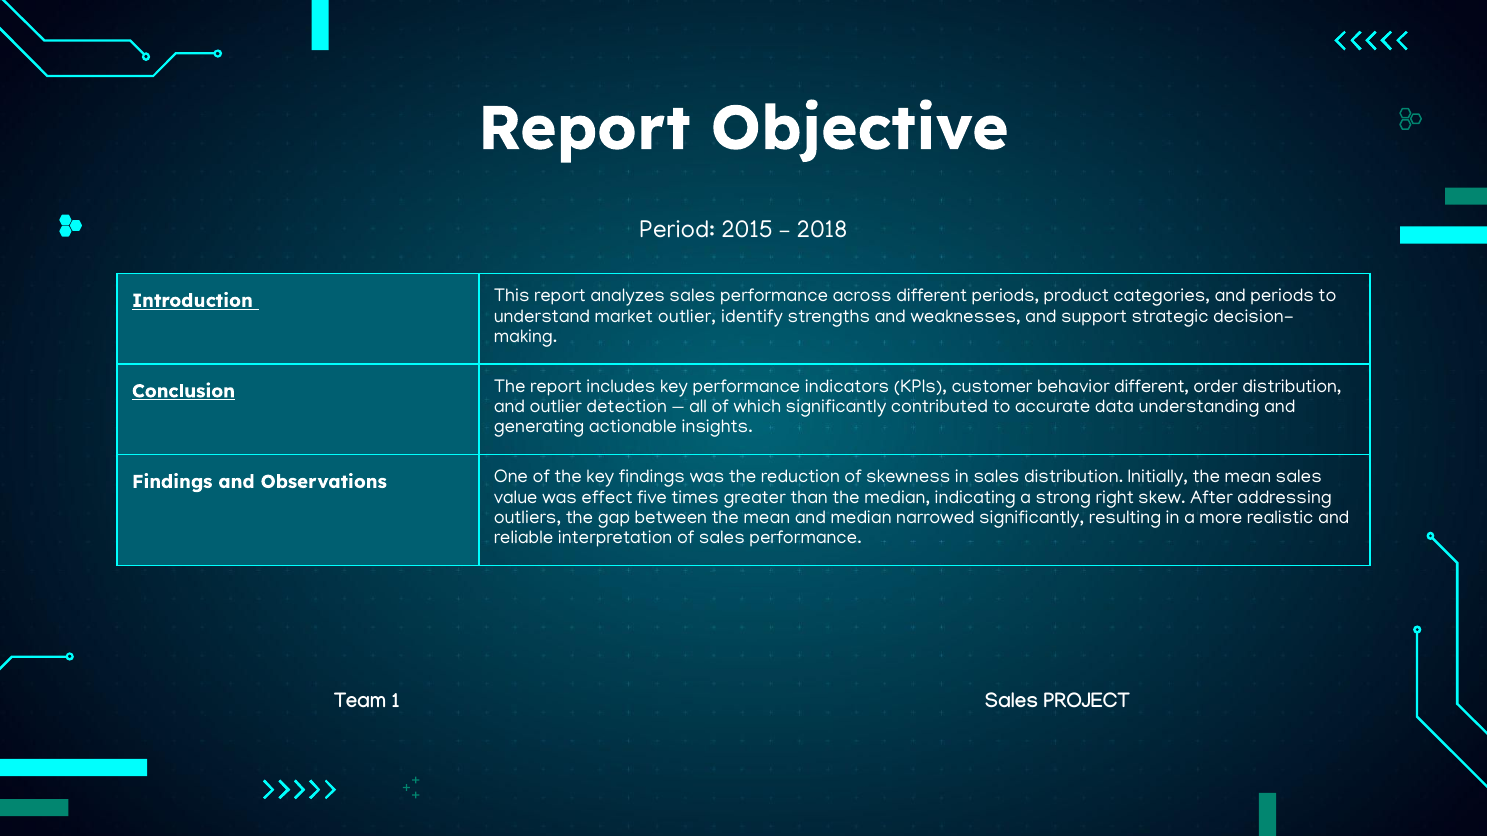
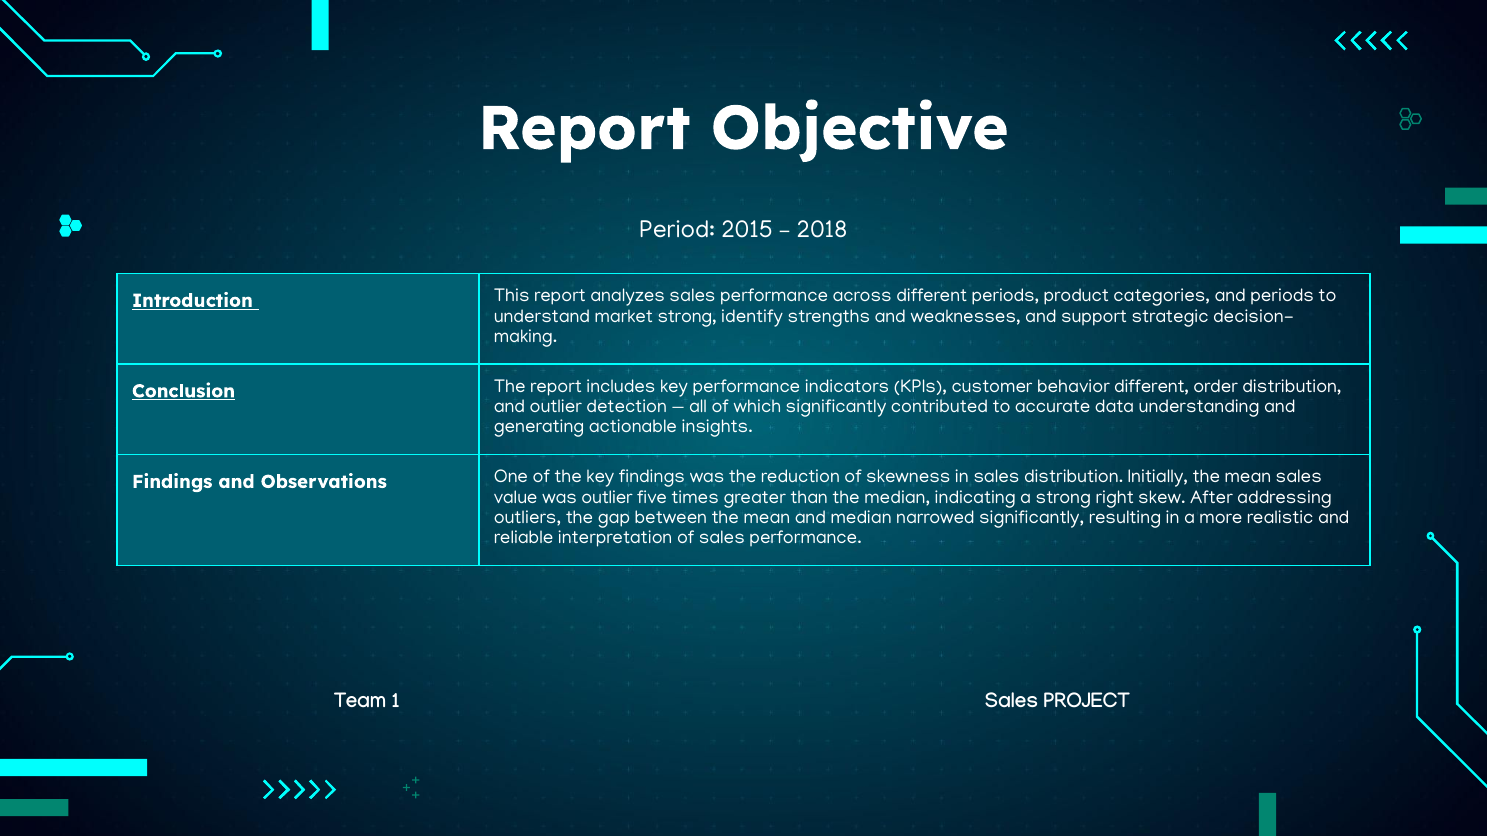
market outlier: outlier -> strong (687, 316)
was effect: effect -> outlier (607, 497)
